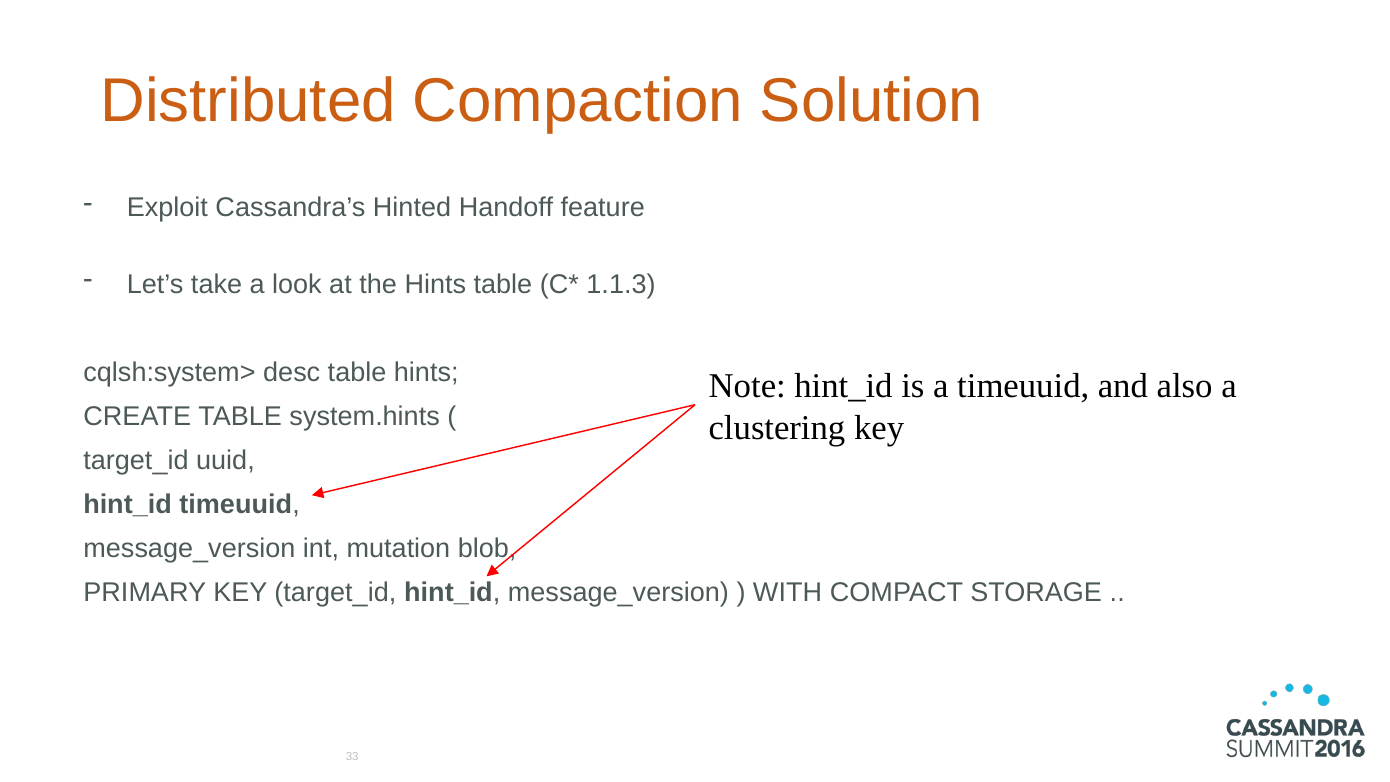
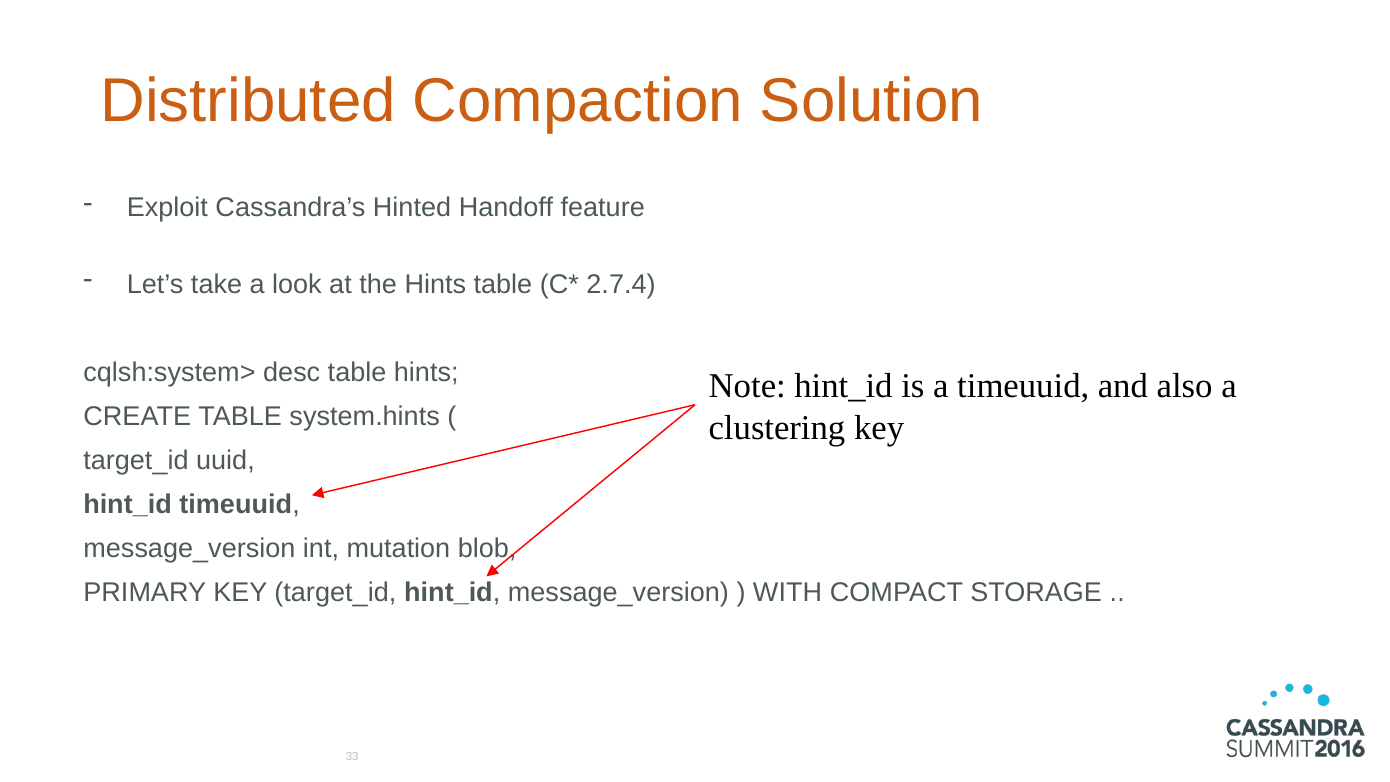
1.1.3: 1.1.3 -> 2.7.4 (621, 284)
